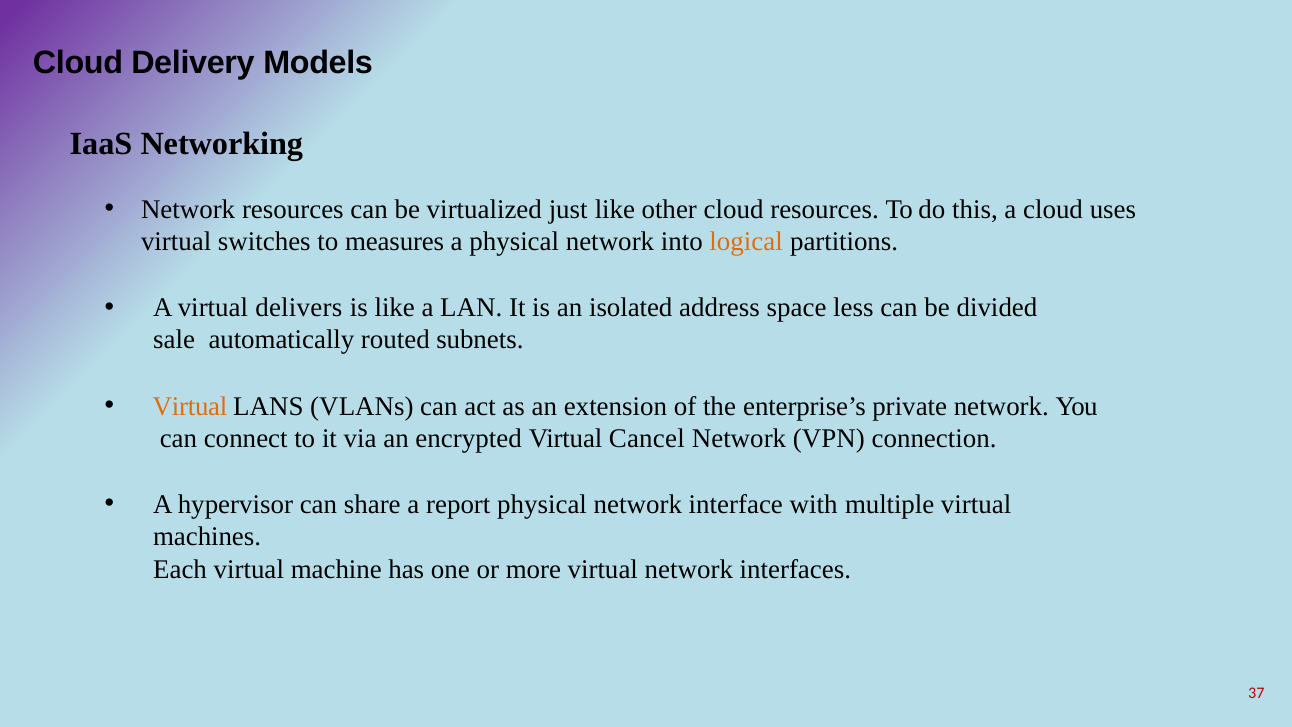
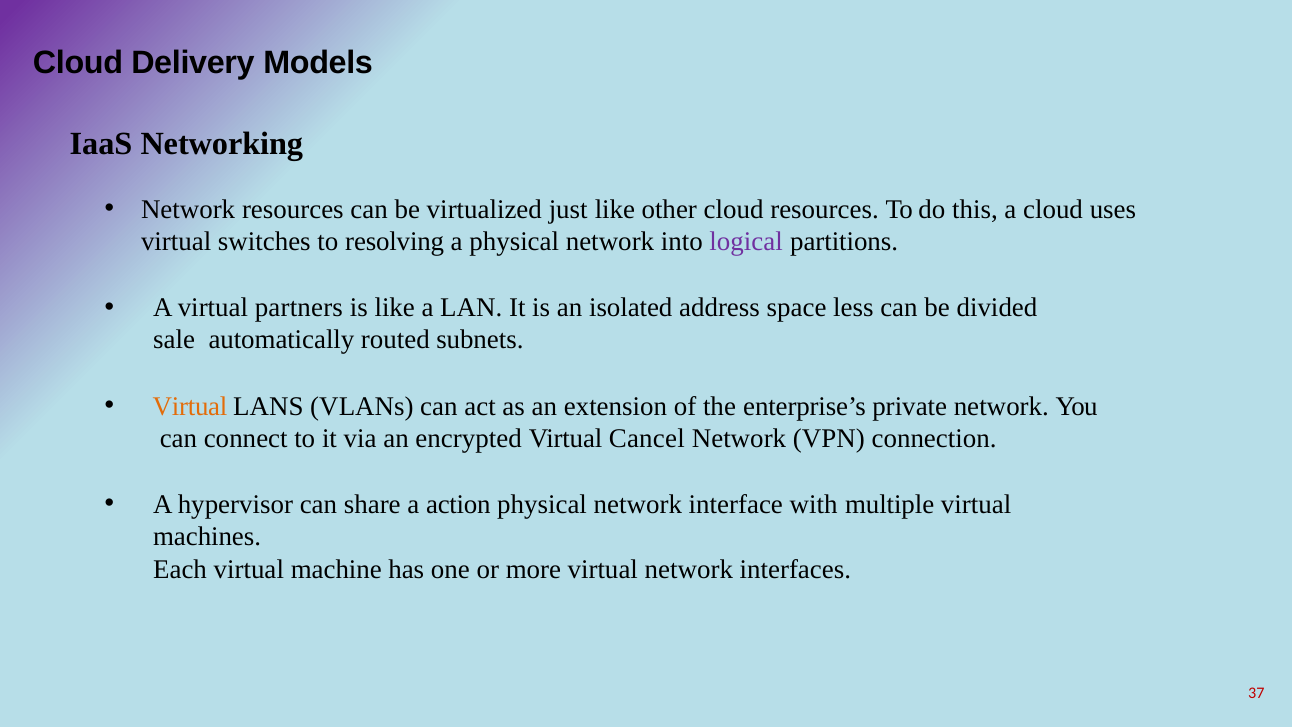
measures: measures -> resolving (395, 242)
logical colour: orange -> purple (746, 242)
delivers: delivers -> partners (299, 308)
report: report -> action (458, 504)
